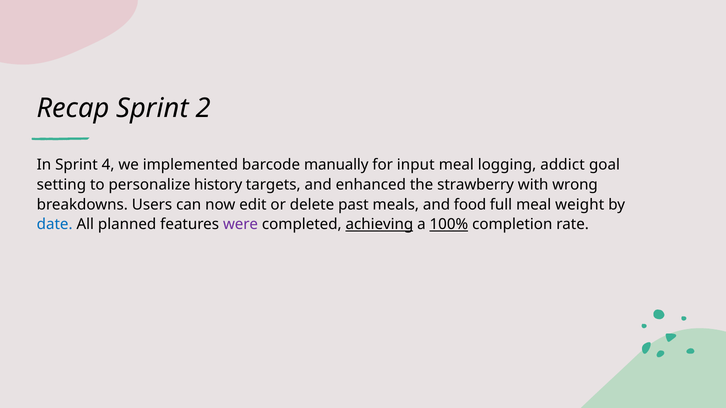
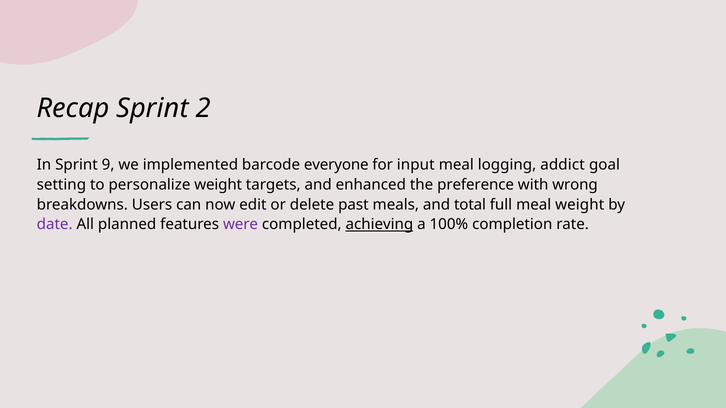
4: 4 -> 9 (108, 165)
manually: manually -> everyone (336, 165)
personalize history: history -> weight (218, 185)
strawberry: strawberry -> preference (476, 185)
food: food -> total (470, 205)
date colour: blue -> purple (55, 225)
100% underline: present -> none (449, 225)
